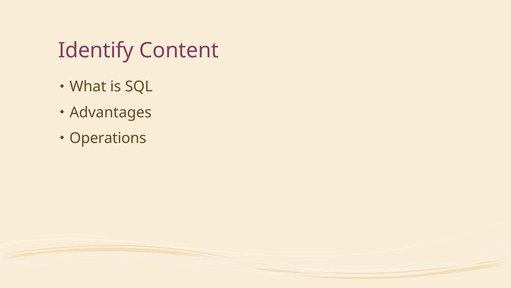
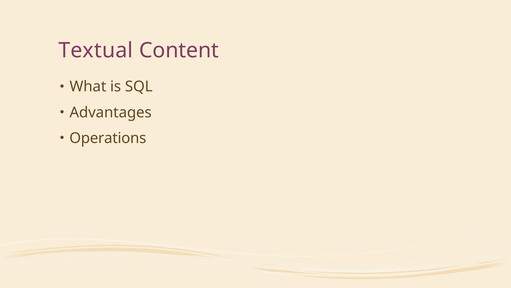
Identify: Identify -> Textual (96, 50)
